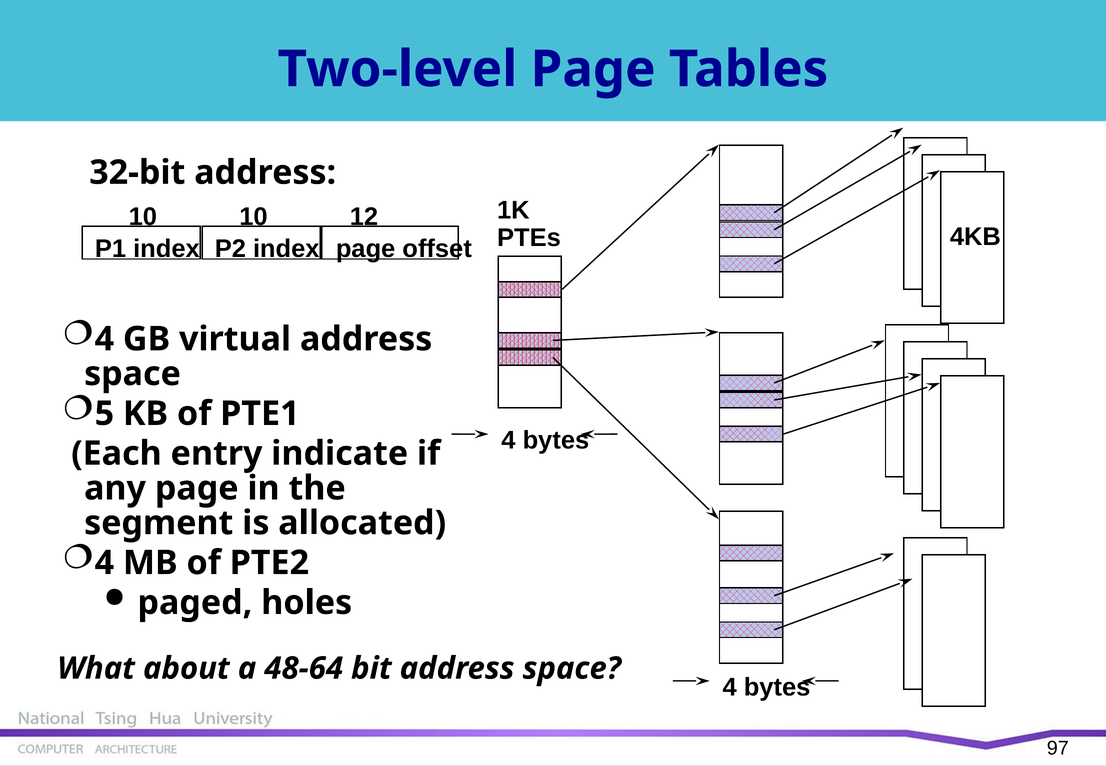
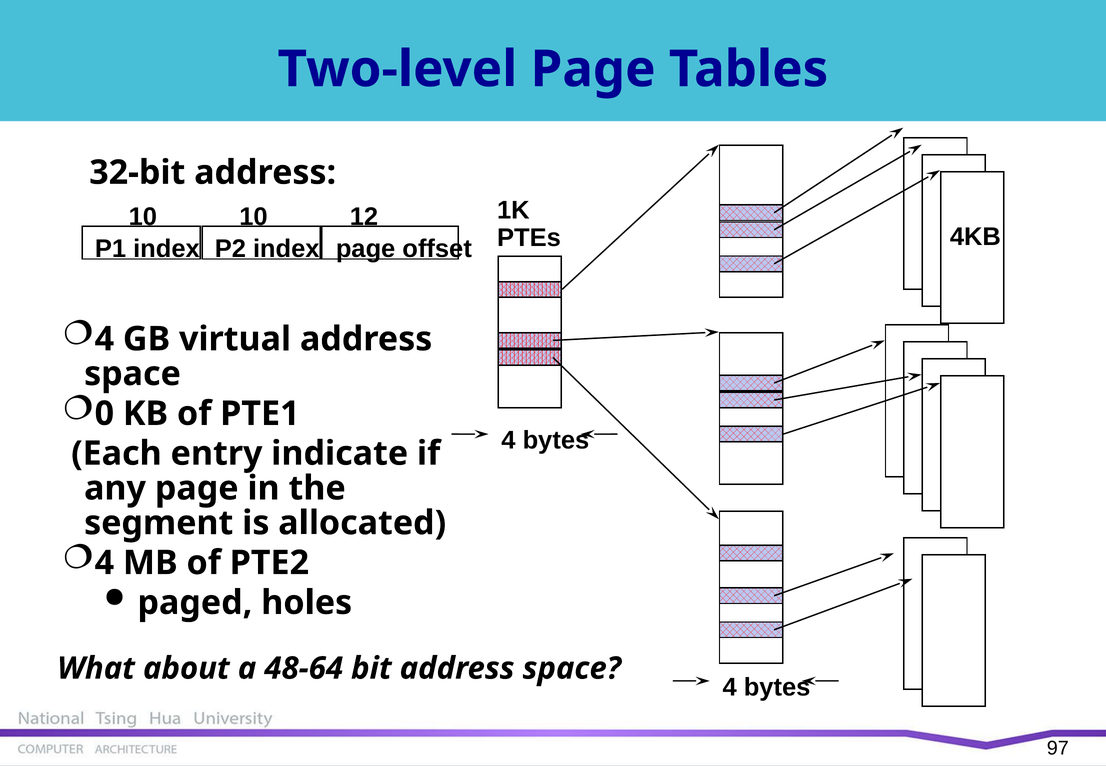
5: 5 -> 0 (104, 413)
